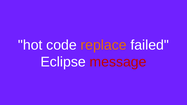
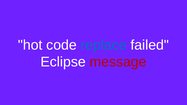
replace colour: orange -> blue (104, 45)
